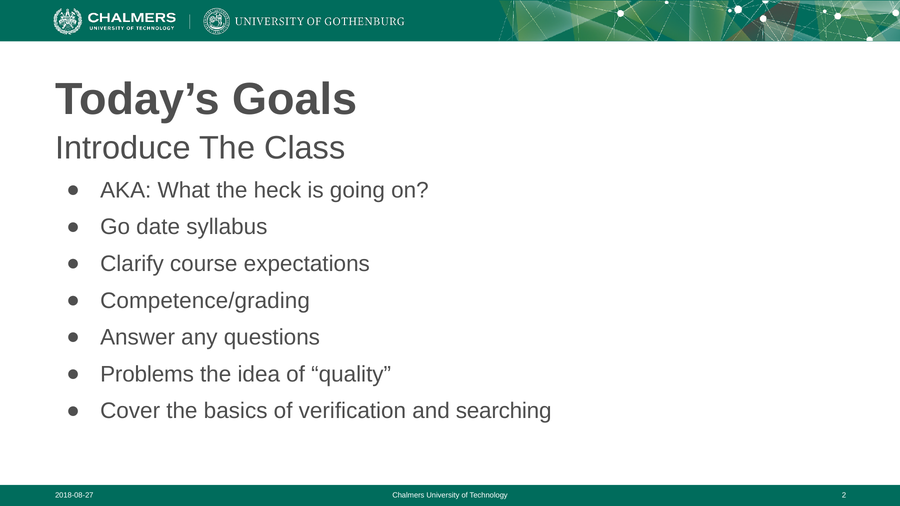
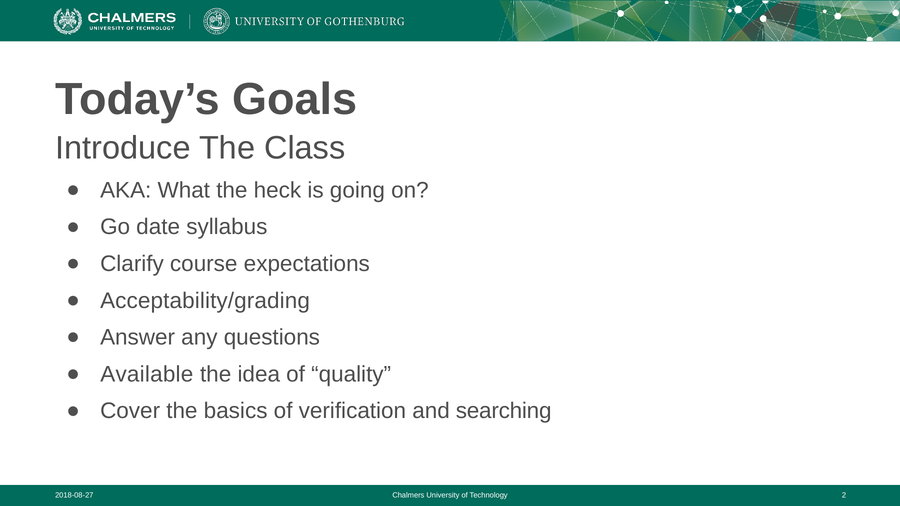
Competence/grading: Competence/grading -> Acceptability/grading (205, 301)
Problems: Problems -> Available (147, 374)
